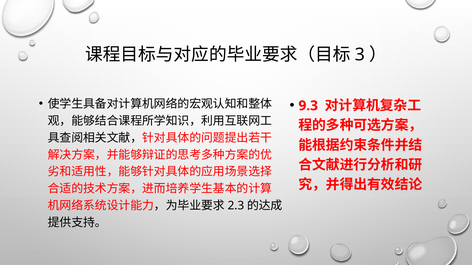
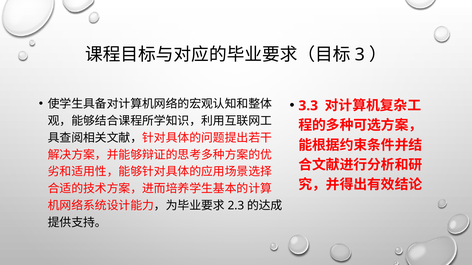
9.3: 9.3 -> 3.3 (308, 106)
